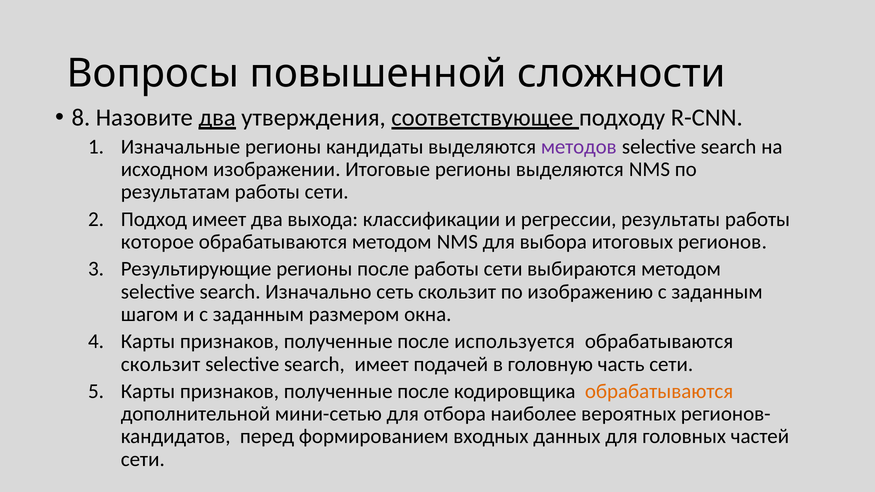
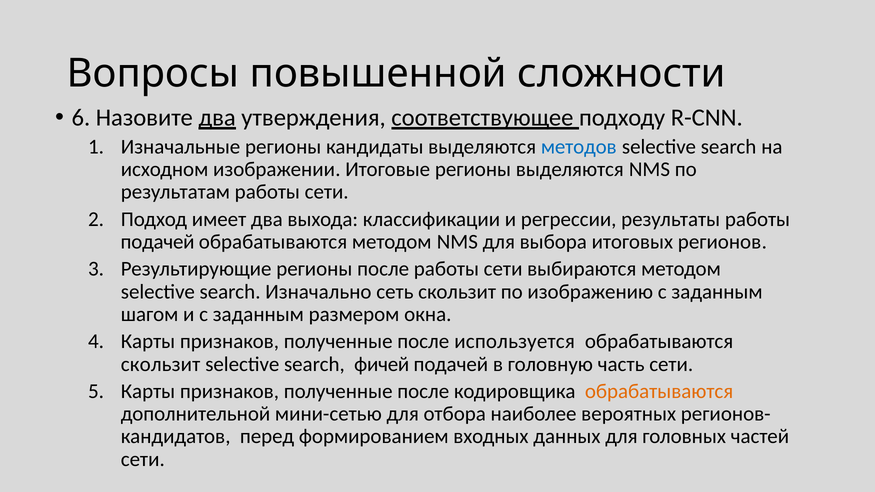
8: 8 -> 6 (81, 118)
методов colour: purple -> blue (579, 147)
которое: которое -> подачей (158, 242)
search имеет: имеет -> фичей (382, 364)
